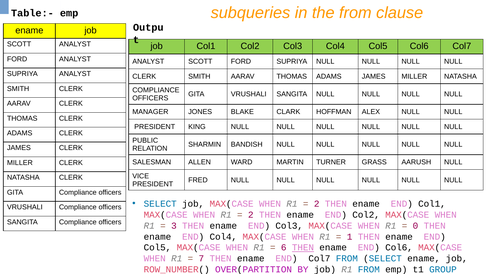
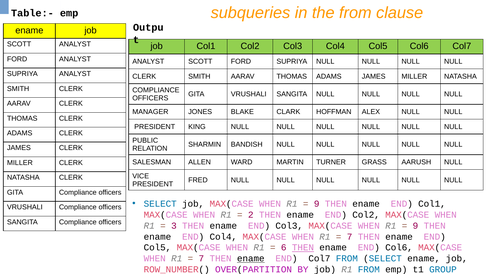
2: 2 -> 9 (317, 204)
0: 0 -> 9 (415, 226)
1: 1 -> 7 (350, 237)
ename underline: none -> present (251, 259)
